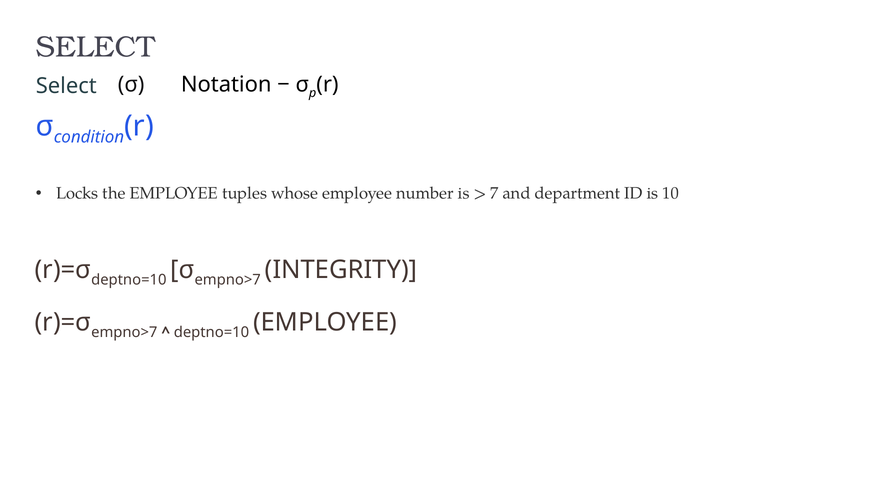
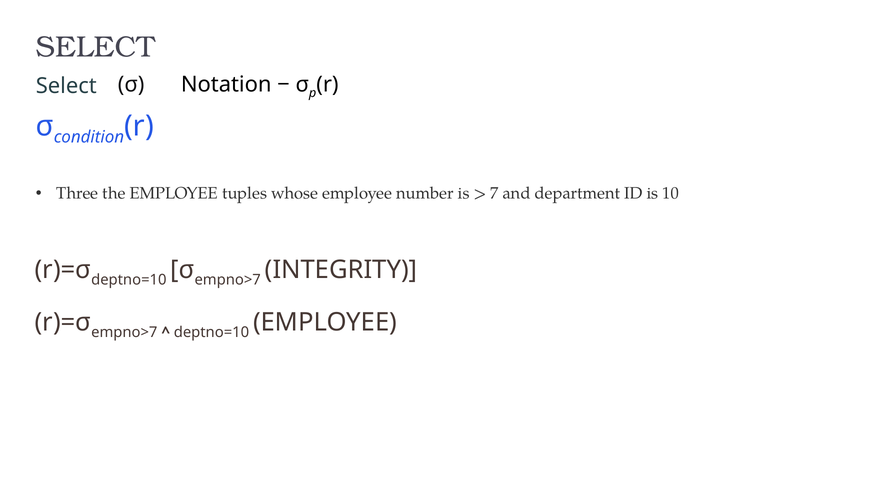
Locks: Locks -> Three (77, 193)
